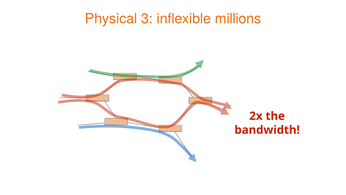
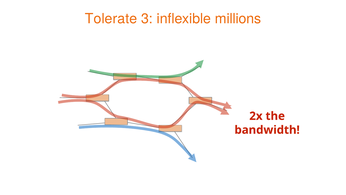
Physical: Physical -> Tolerate (111, 19)
